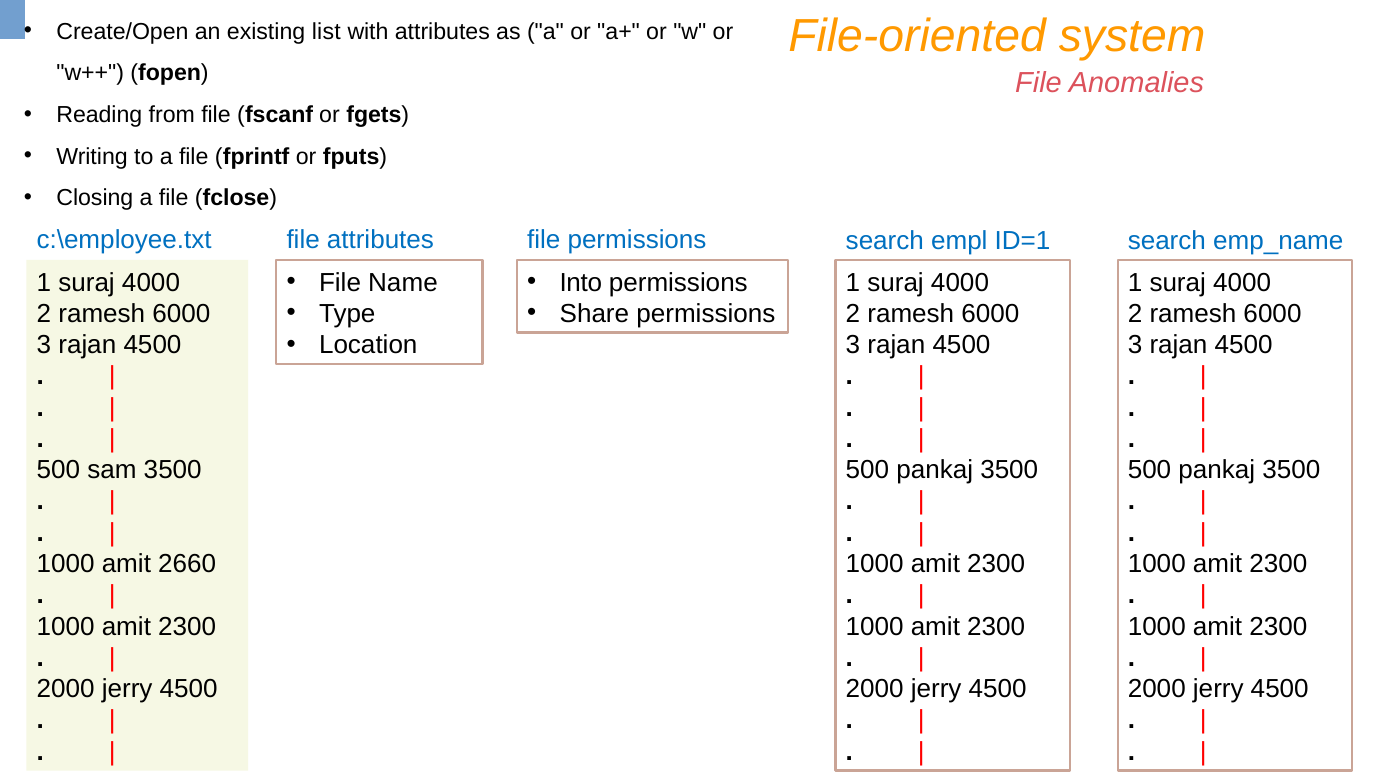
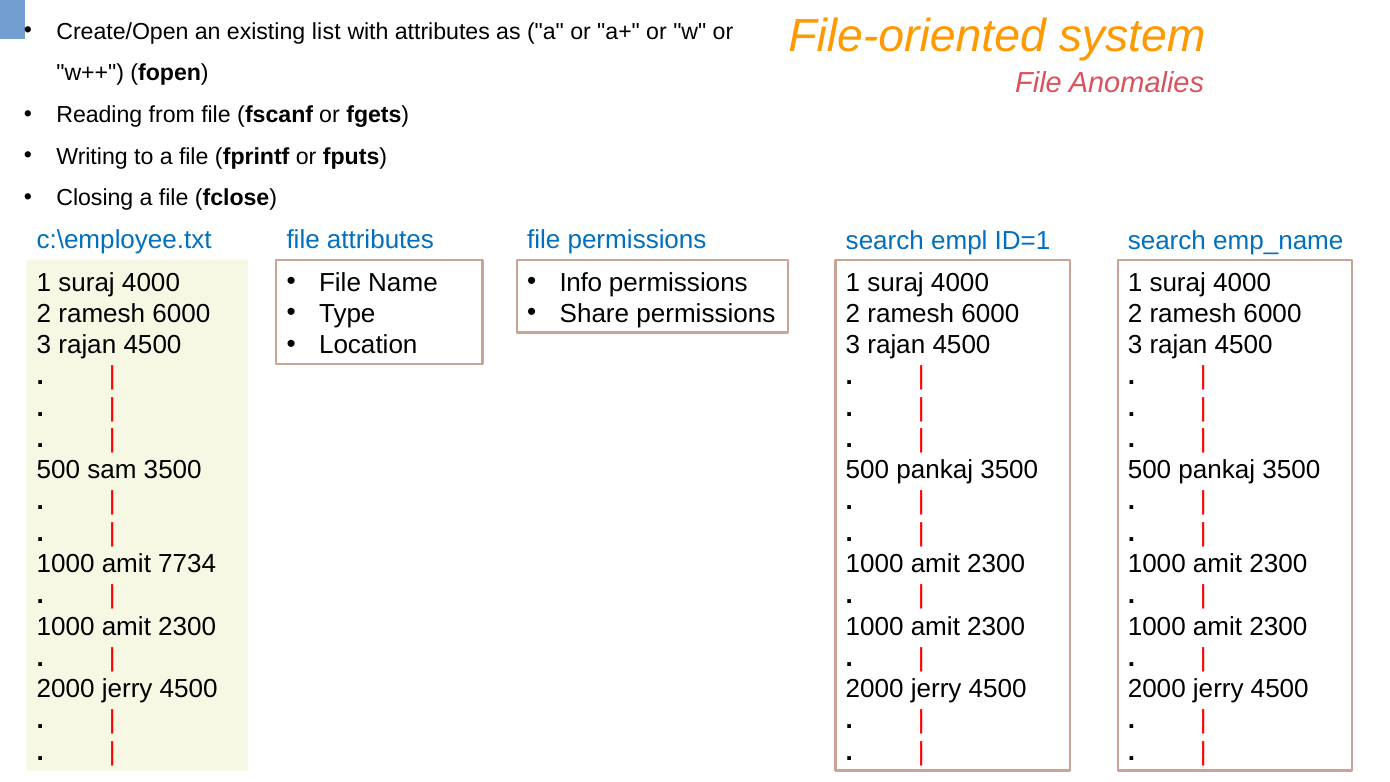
Into: Into -> Info (581, 282)
2660: 2660 -> 7734 (187, 564)
